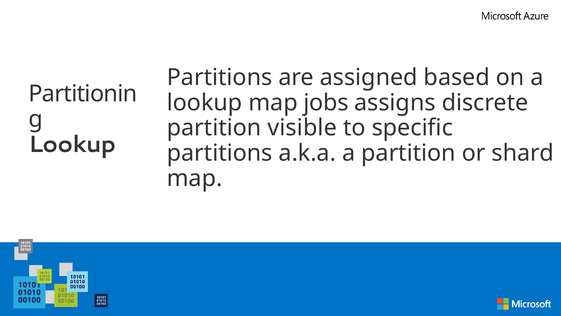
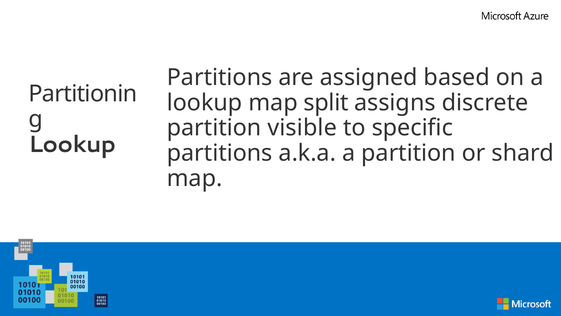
jobs: jobs -> split (326, 102)
